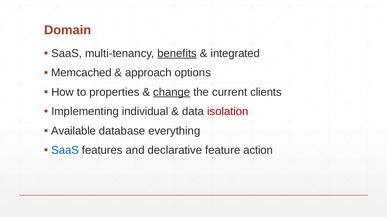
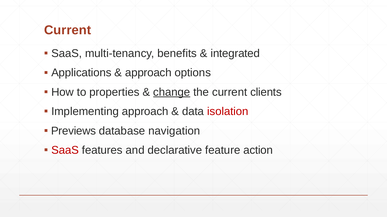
Domain: Domain -> Current (68, 30)
benefits underline: present -> none (177, 54)
Memcached: Memcached -> Applications (81, 73)
Implementing individual: individual -> approach (145, 112)
Available: Available -> Previews (74, 131)
everything: everything -> navigation (174, 131)
SaaS colour: blue -> red (65, 151)
